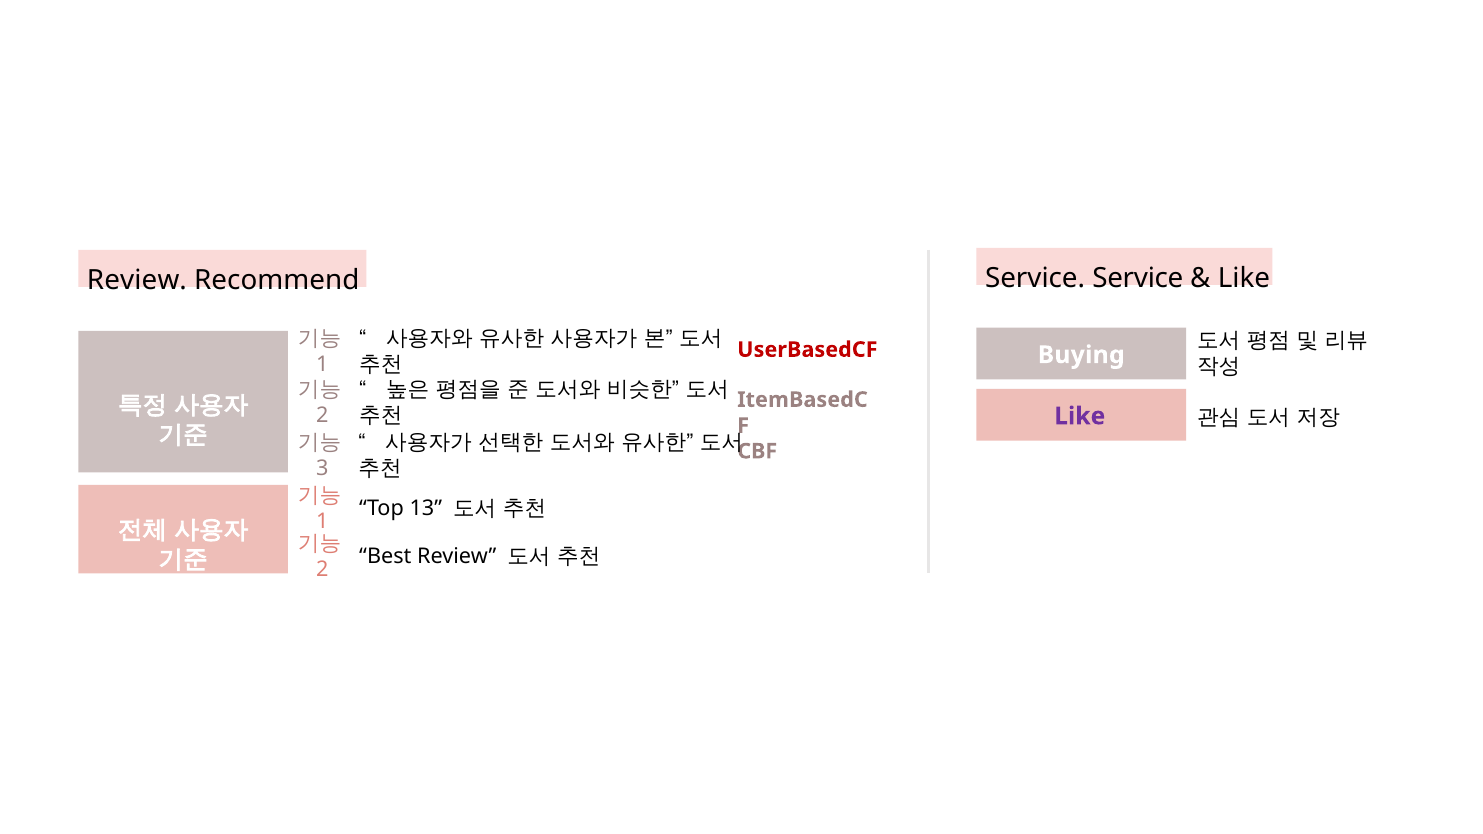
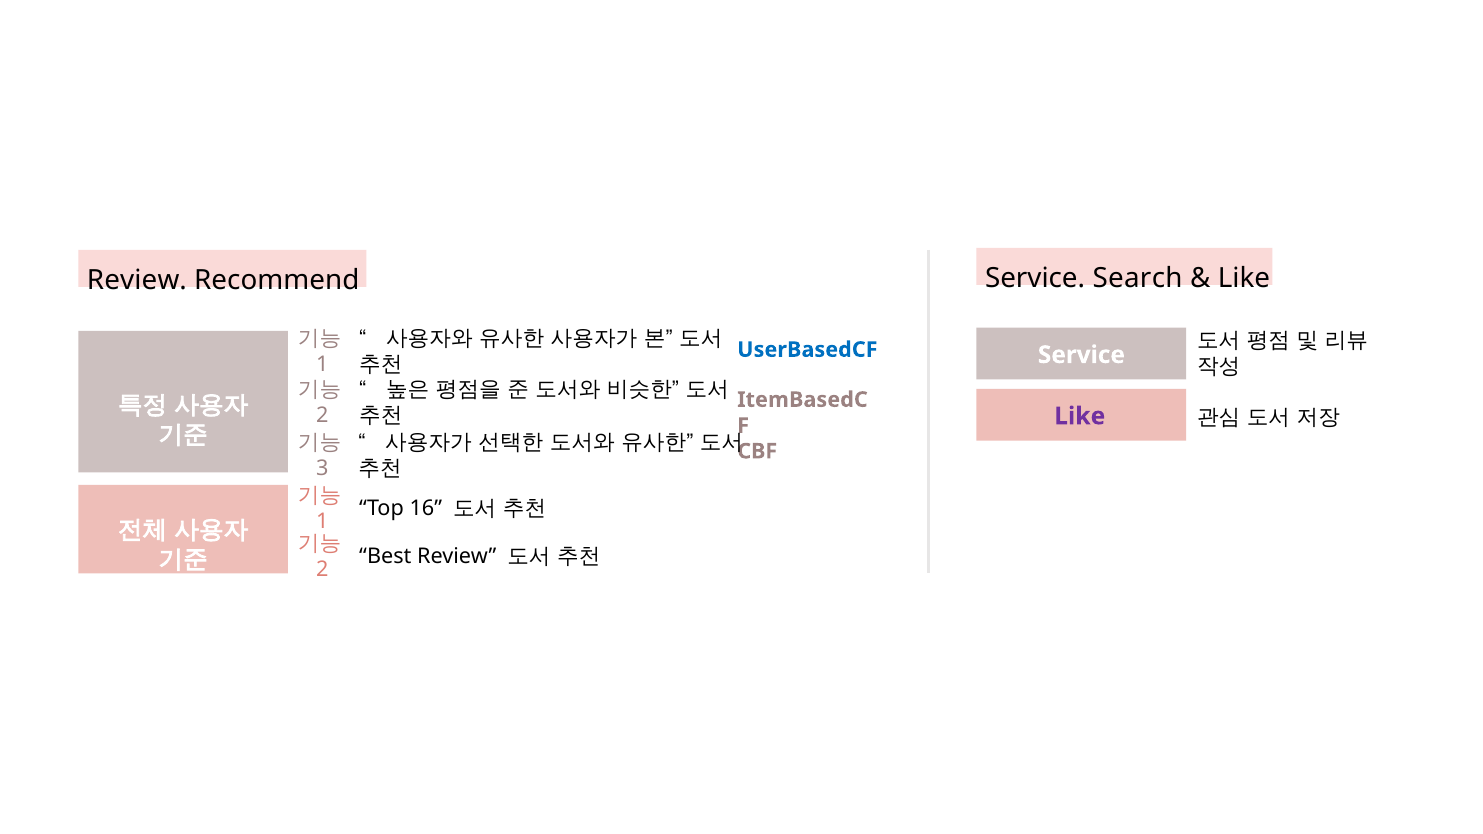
Service Service: Service -> Search (1138, 279)
UserBasedCF colour: red -> blue (807, 350)
Buying: Buying -> Service (1081, 355)
13: 13 -> 16 (426, 508)
